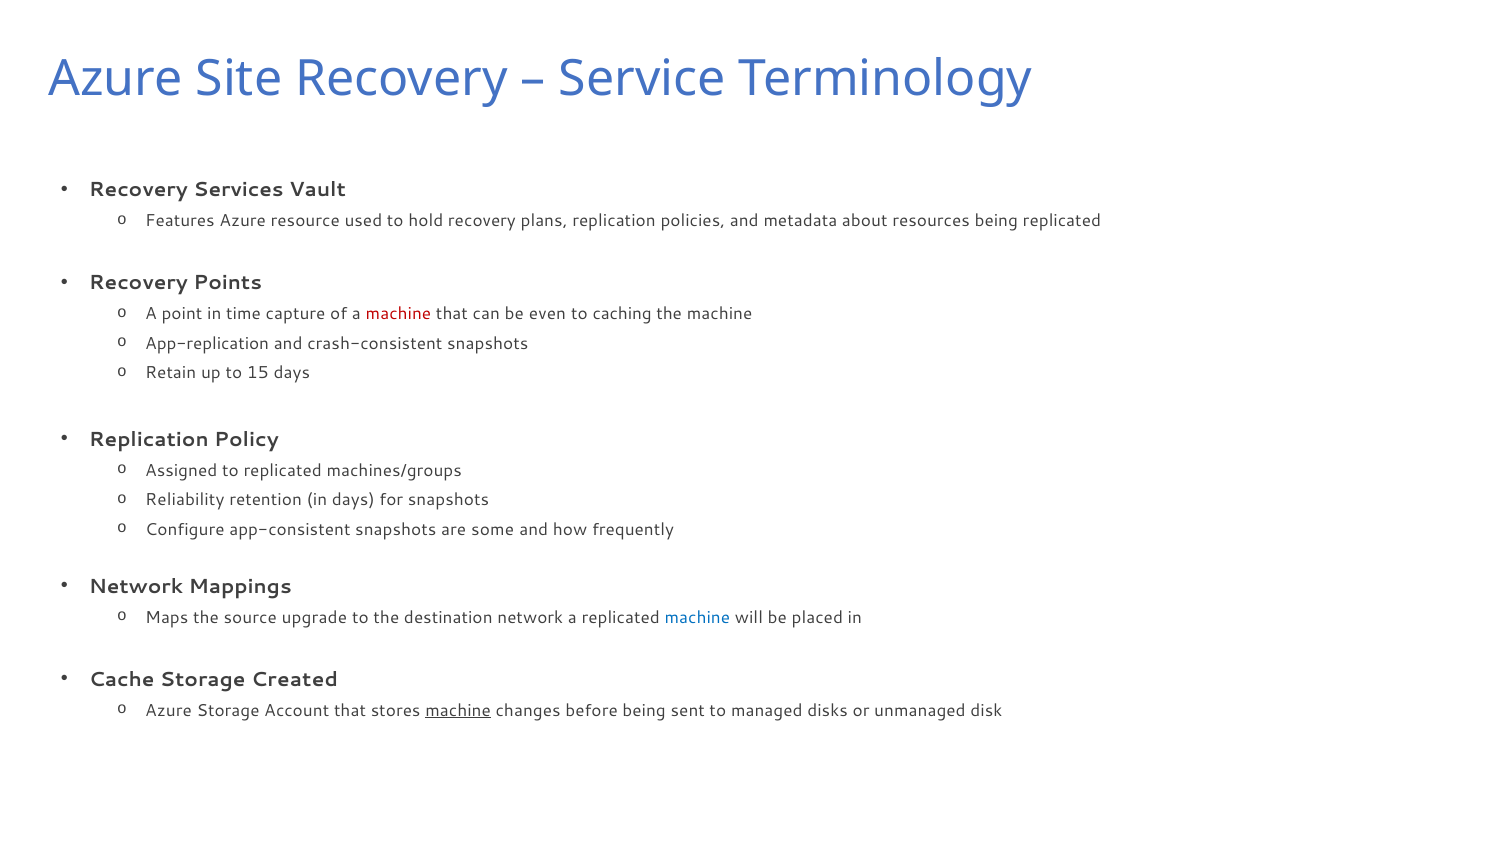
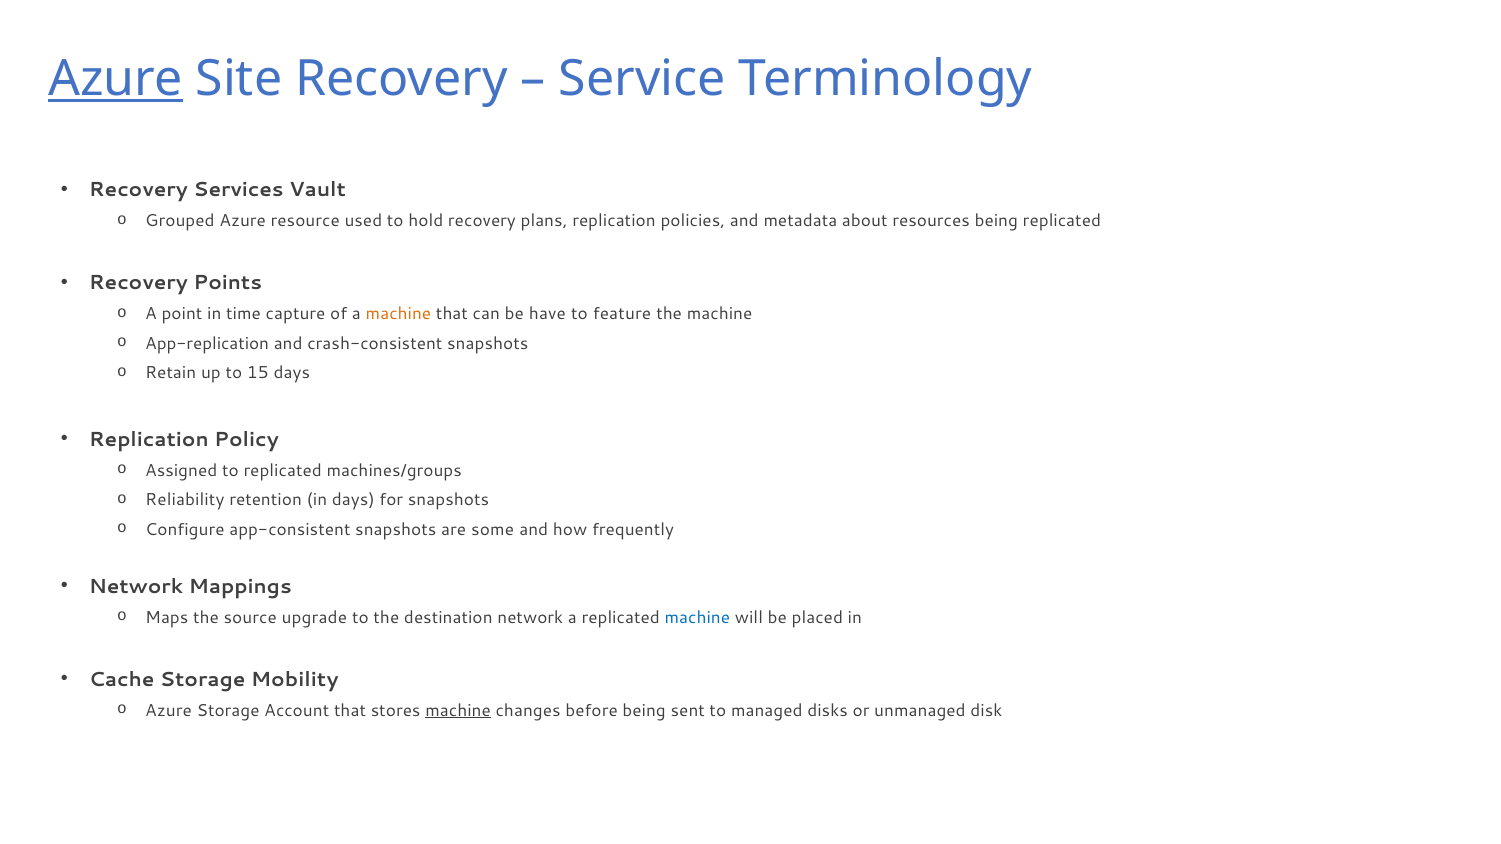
Azure underline: none -> present (116, 79)
Features: Features -> Grouped (180, 221)
machine colour: red -> orange (398, 314)
even: even -> have (547, 314)
caching: caching -> feature (622, 314)
Created: Created -> Mobility (295, 680)
